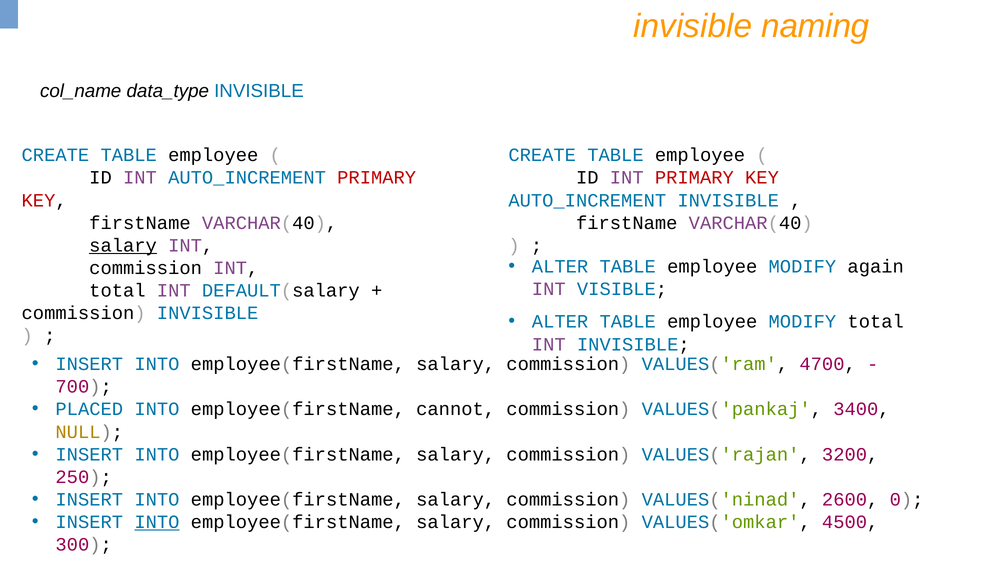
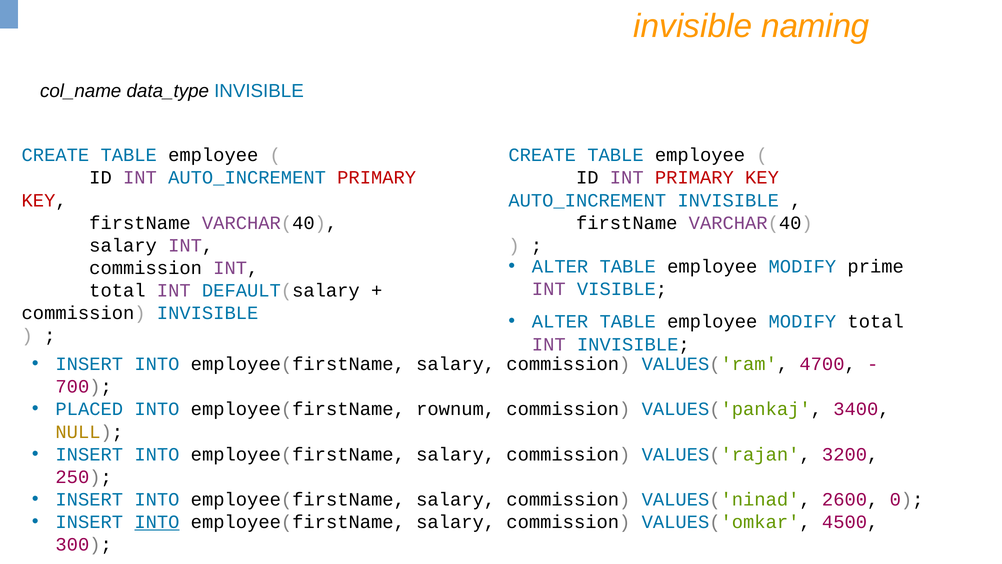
salary underline: present -> none (123, 245)
again: again -> prime (876, 266)
cannot: cannot -> rownum (456, 409)
